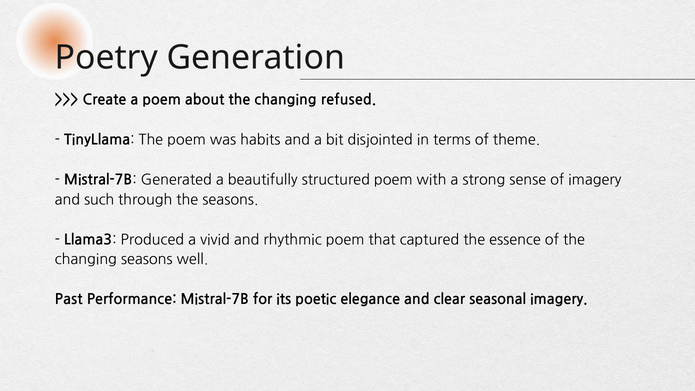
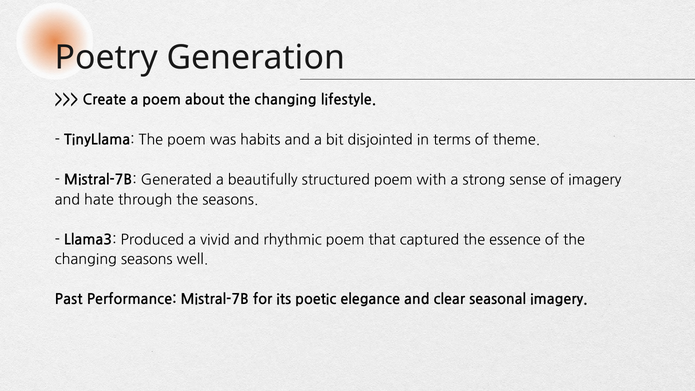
refused: refused -> lifestyle (349, 100)
such: such -> hate (99, 200)
